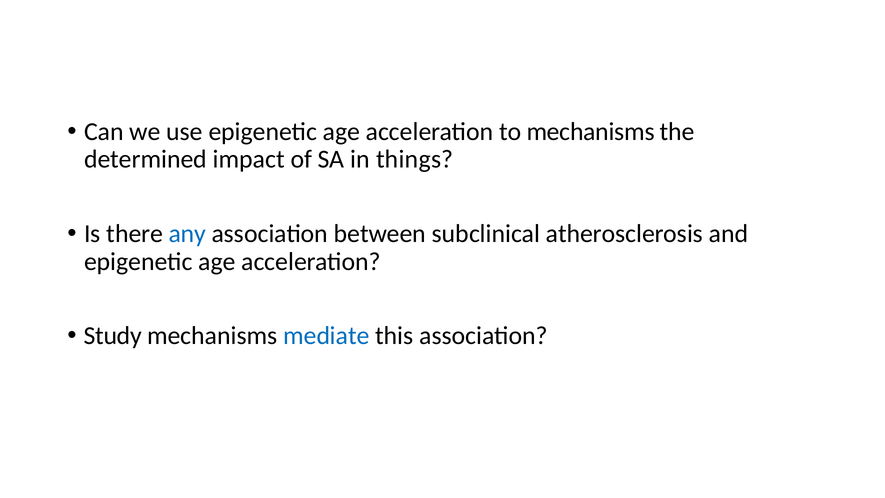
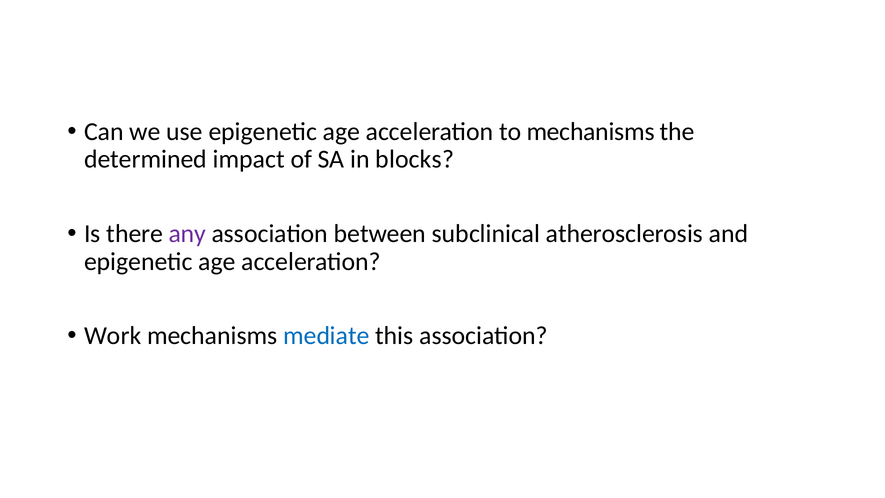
things: things -> blocks (415, 159)
any colour: blue -> purple (187, 234)
Study: Study -> Work (113, 336)
